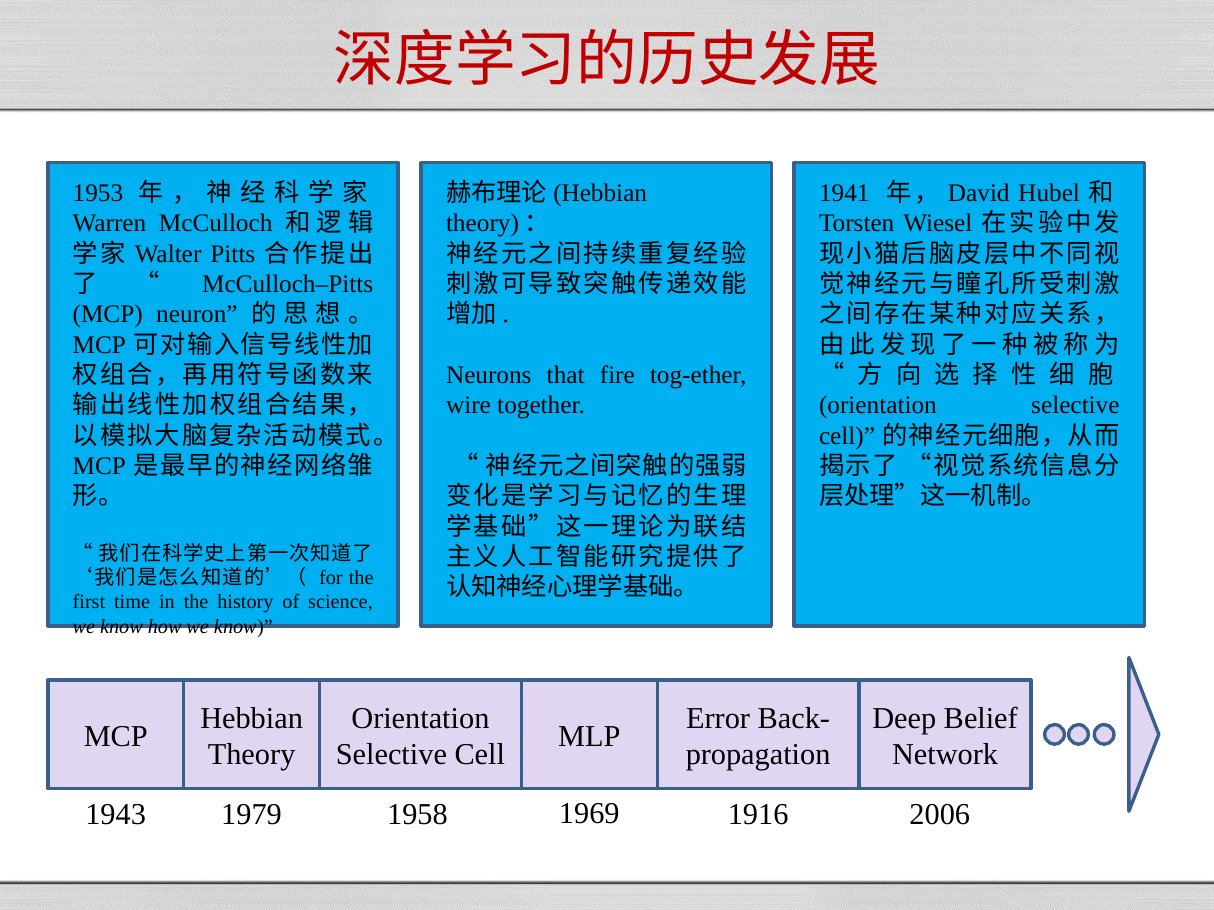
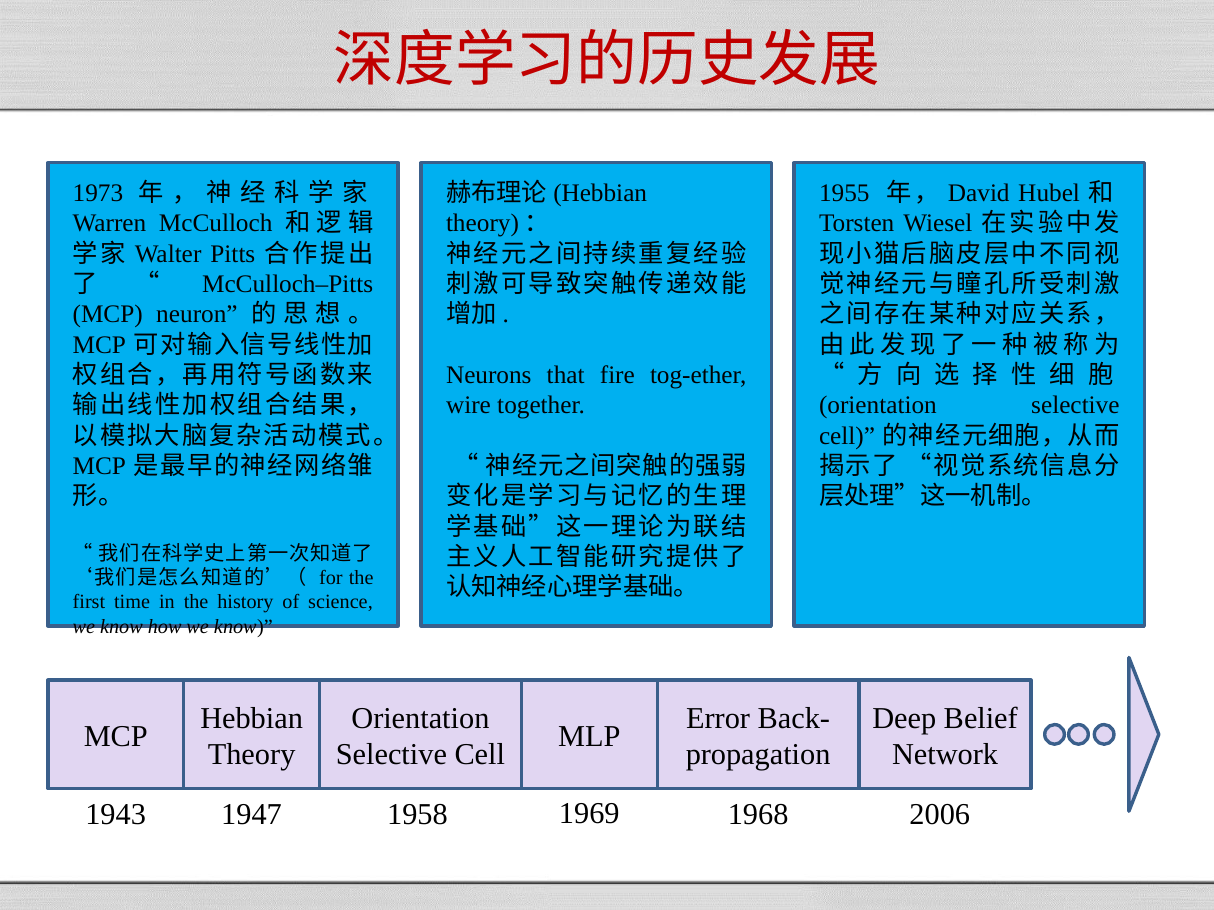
1953: 1953 -> 1973 (98, 193)
1941: 1941 -> 1955 (844, 193)
1979: 1979 -> 1947 (252, 815)
1916: 1916 -> 1968 (758, 815)
